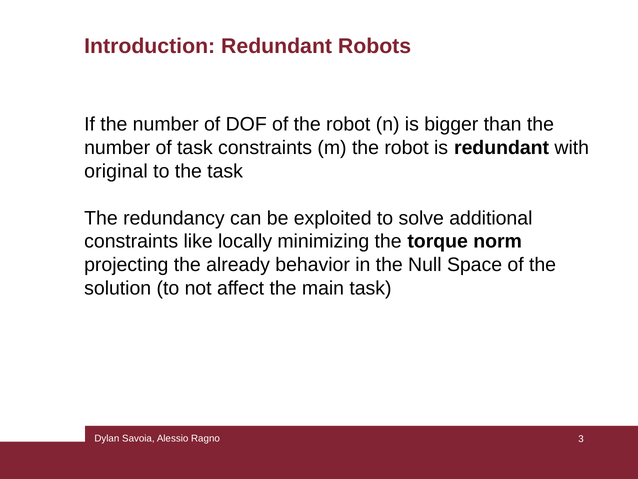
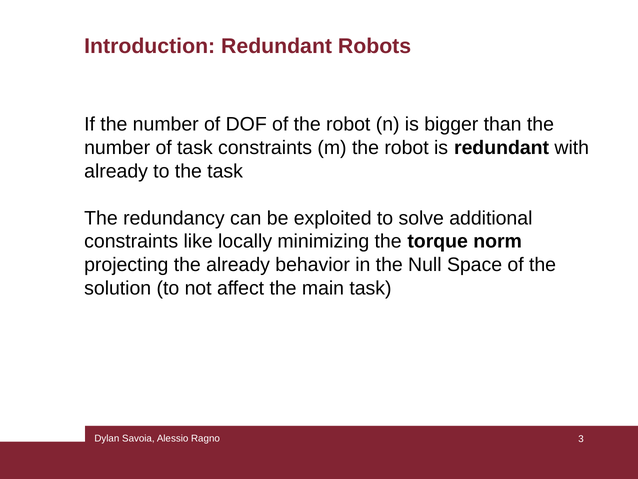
original: original -> already (116, 171)
